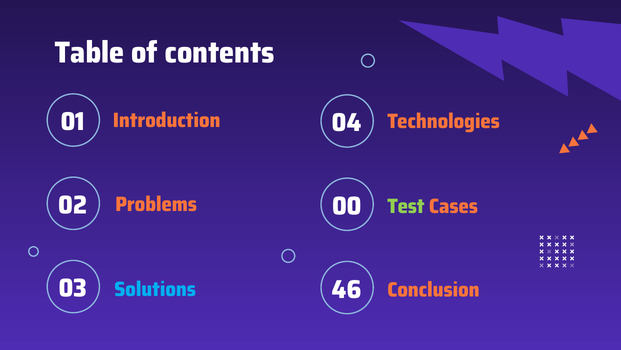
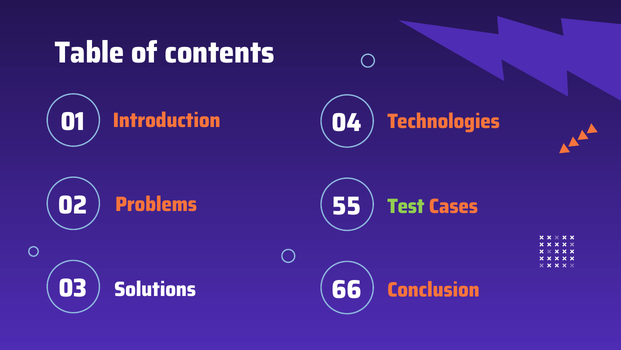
00: 00 -> 55 (347, 206)
46: 46 -> 66 (347, 289)
Solutions colour: light blue -> white (155, 289)
